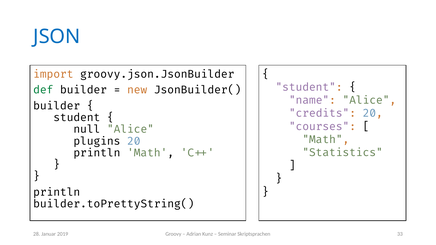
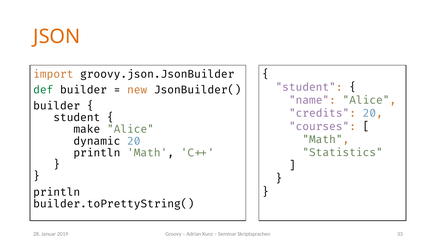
JSON colour: blue -> orange (57, 37)
null: null -> make (87, 129)
plugins: plugins -> dynamic (97, 141)
